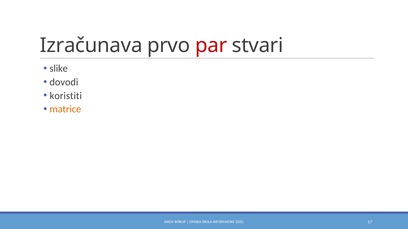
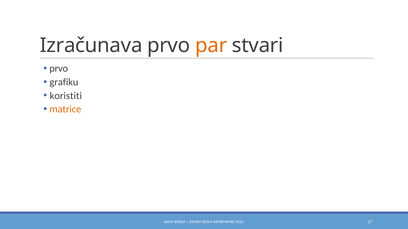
par colour: red -> orange (211, 46)
slike: slike -> prvo (59, 69)
dovodi: dovodi -> grafiku (64, 82)
